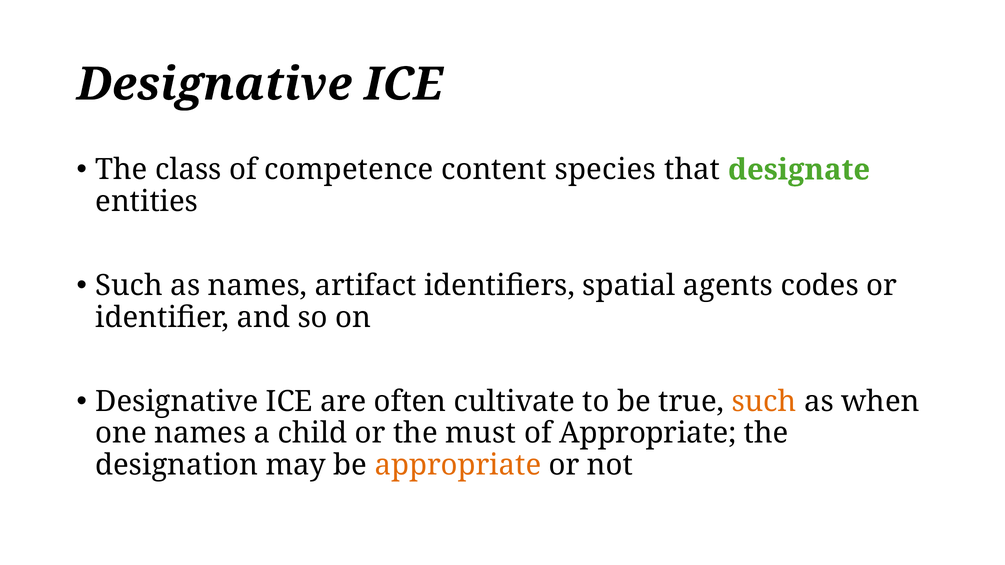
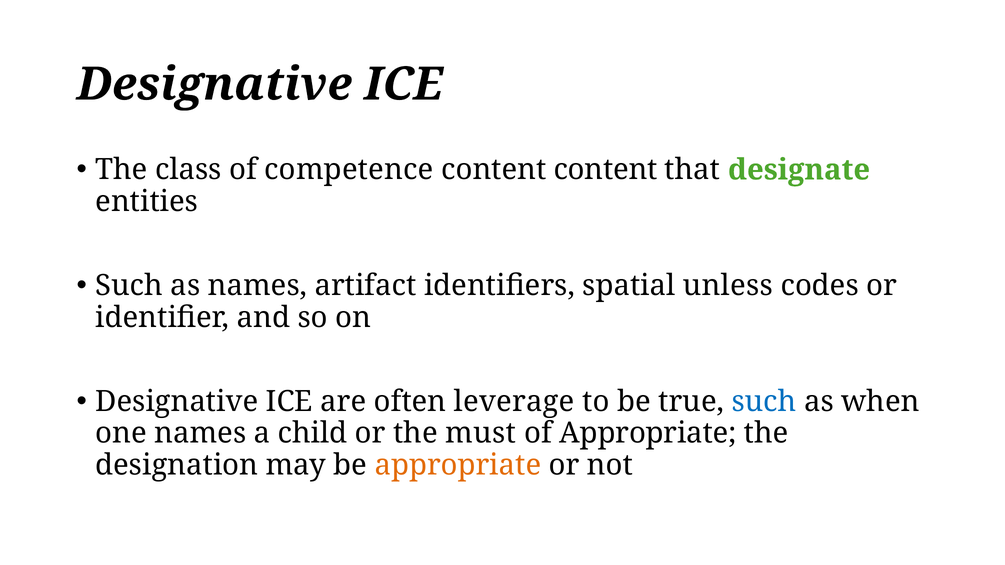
content species: species -> content (606, 170)
agents: agents -> unless (728, 286)
cultivate: cultivate -> leverage (514, 402)
such colour: orange -> blue (764, 402)
